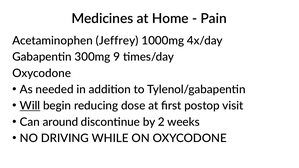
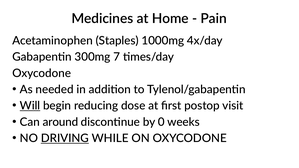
Jeffrey: Jeffrey -> Staples (117, 41)
9: 9 -> 7 (117, 57)
2: 2 -> 0 (161, 122)
DRIVING underline: none -> present (65, 138)
